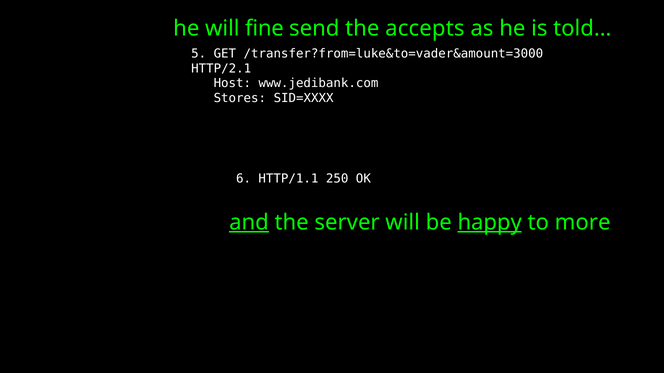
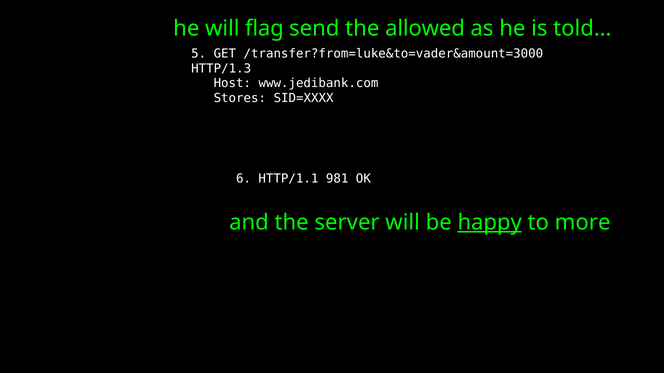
fine: fine -> flag (264, 29)
accepts: accepts -> allowed (425, 29)
HTTP/2.1: HTTP/2.1 -> HTTP/1.3 (221, 69)
250: 250 -> 981 (337, 179)
and underline: present -> none (249, 223)
